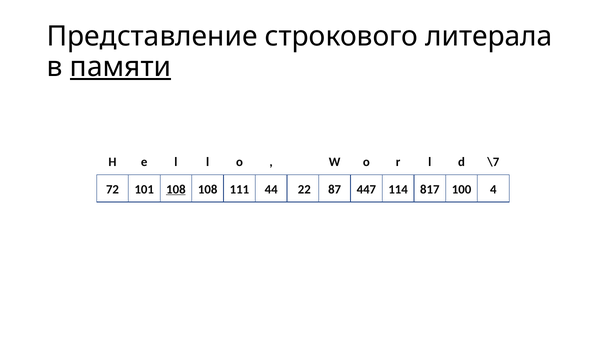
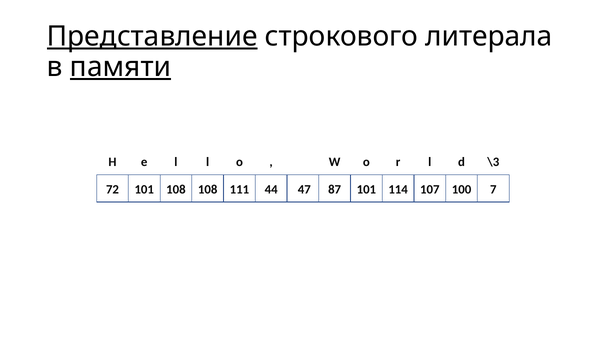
Представление underline: none -> present (152, 36)
\7: \7 -> \3 (493, 162)
108 underline: present -> none (176, 189)
22: 22 -> 47 (304, 189)
87 447: 447 -> 101 (366, 189)
817: 817 -> 107 (430, 189)
4: 4 -> 7 (493, 189)
